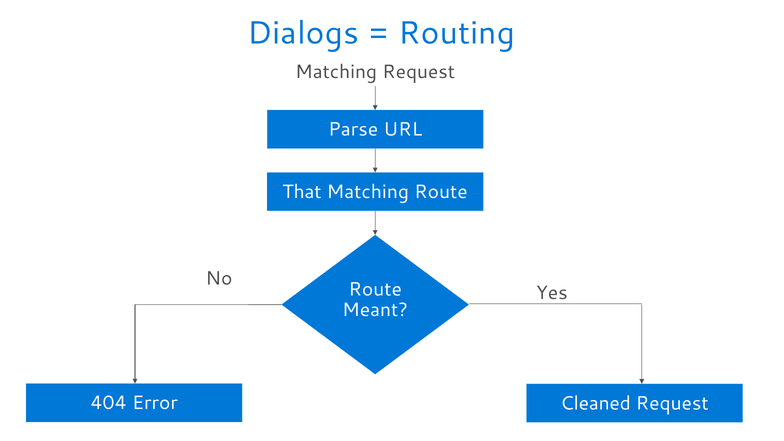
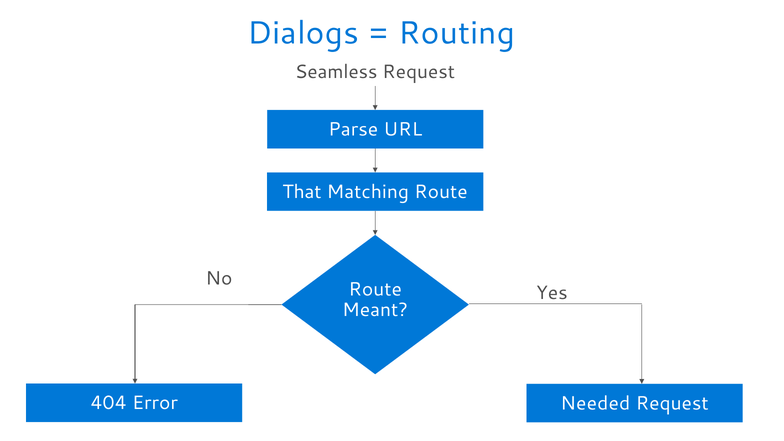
Matching: Matching -> Seamless (336, 72)
Cleaned: Cleaned -> Needed (595, 403)
